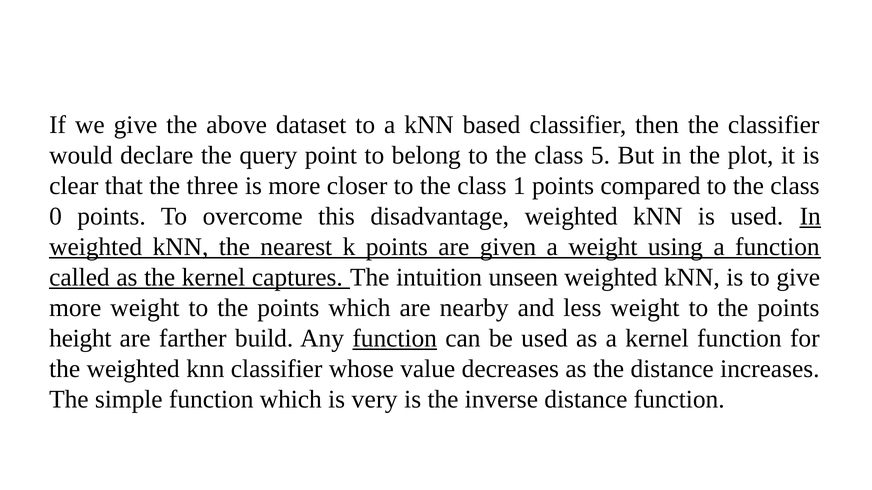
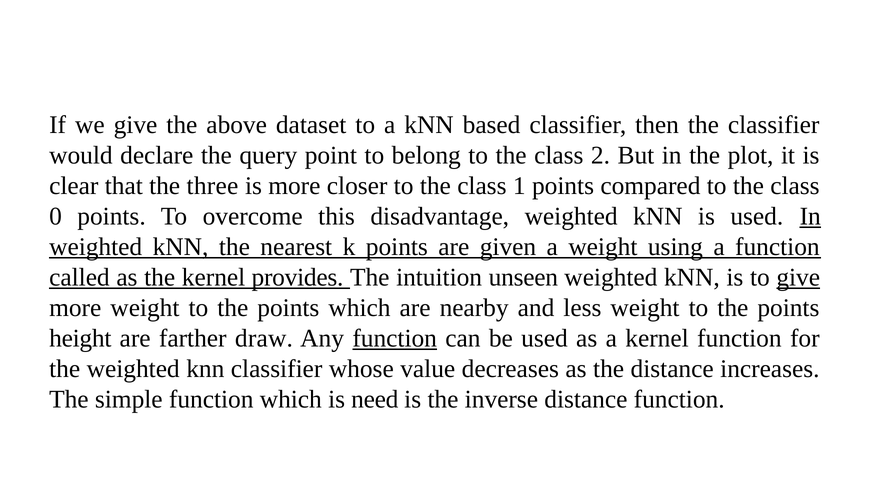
5: 5 -> 2 (601, 155)
captures: captures -> provides (297, 277)
give underline: none -> present (798, 277)
build: build -> draw (264, 339)
very: very -> need (375, 400)
